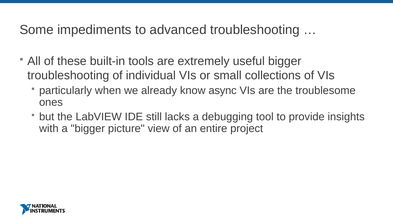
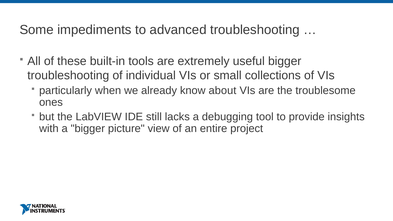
async: async -> about (222, 90)
